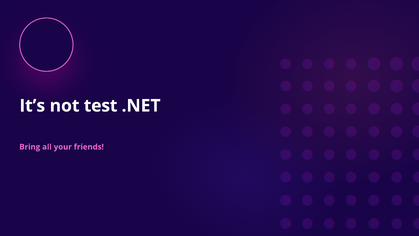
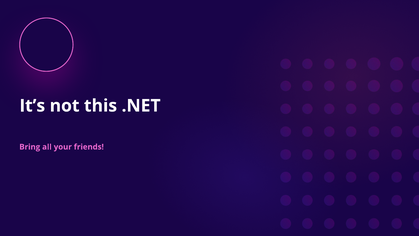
test: test -> this (101, 106)
